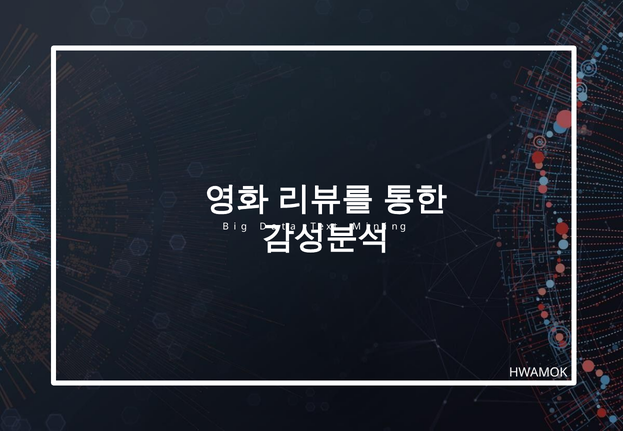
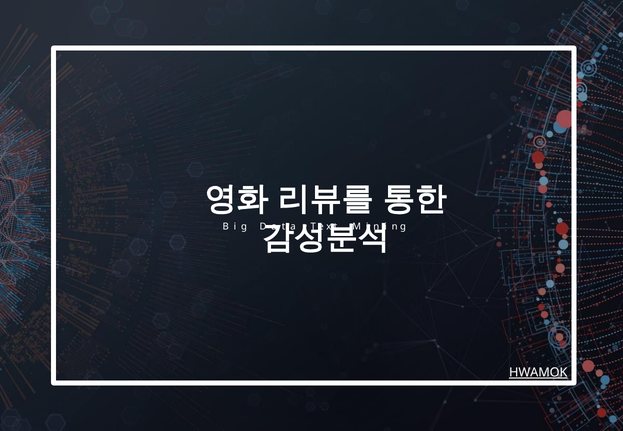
HWAMOK underline: none -> present (538, 373)
